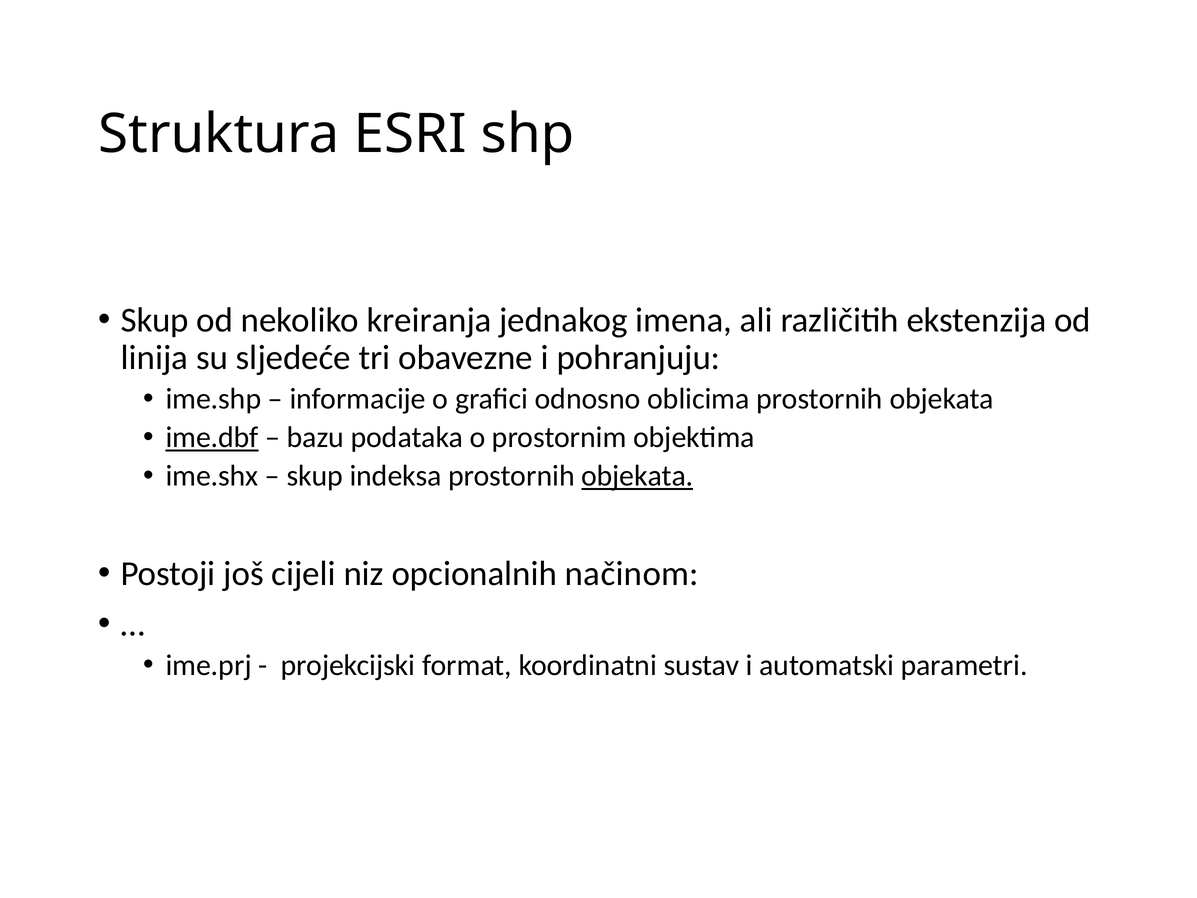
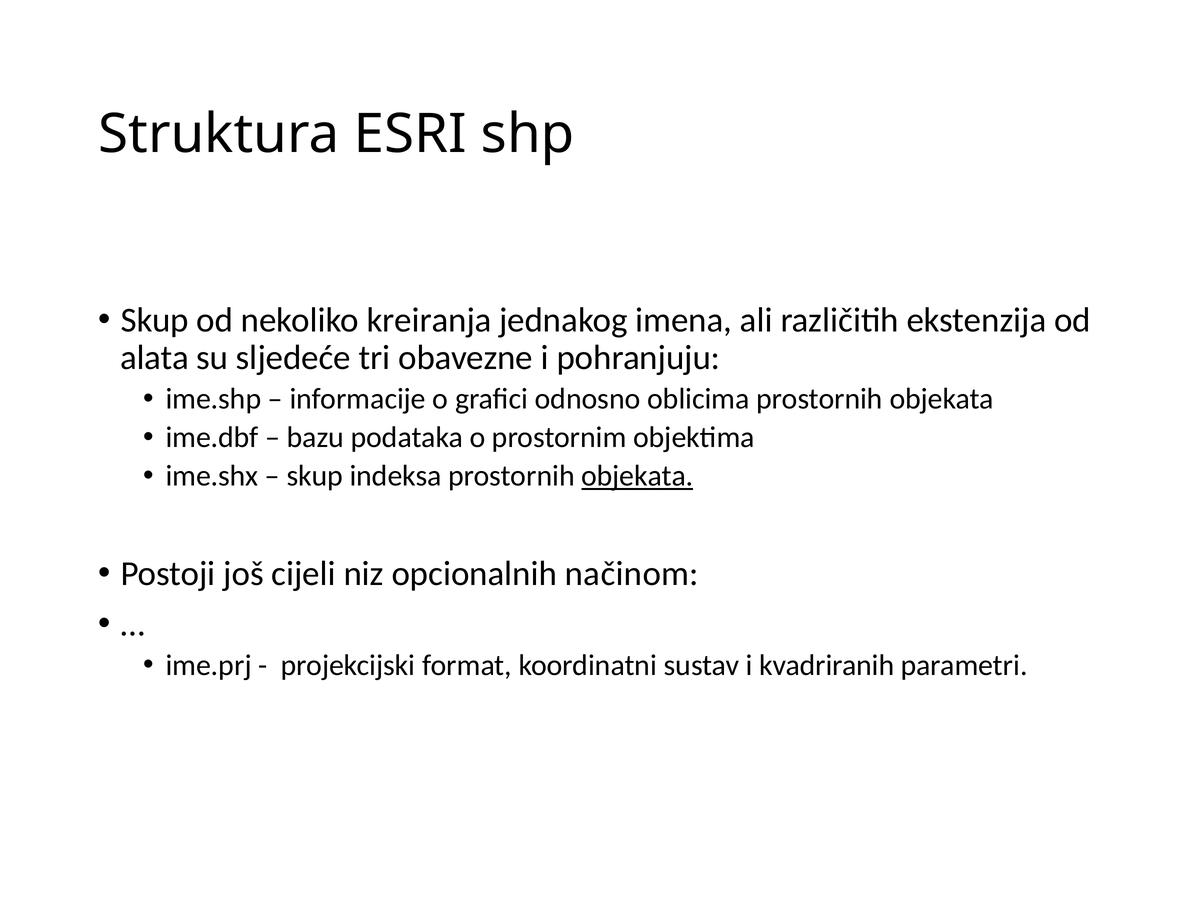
linija: linija -> alata (155, 358)
ime.dbf underline: present -> none (212, 437)
automatski: automatski -> kvadriranih (827, 665)
